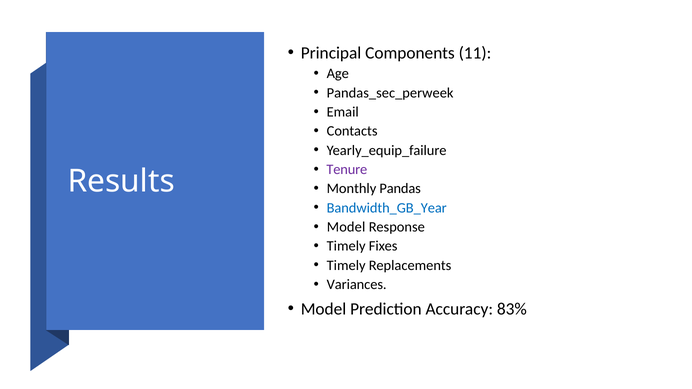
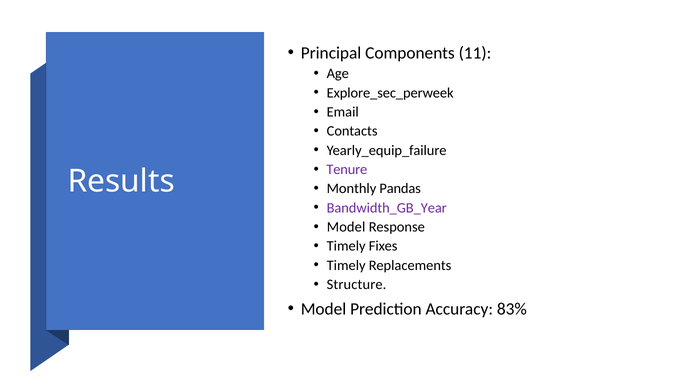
Pandas_sec_perweek: Pandas_sec_perweek -> Explore_sec_perweek (390, 93)
Bandwidth_GB_Year colour: blue -> purple (387, 208)
Variances: Variances -> Structure (357, 285)
